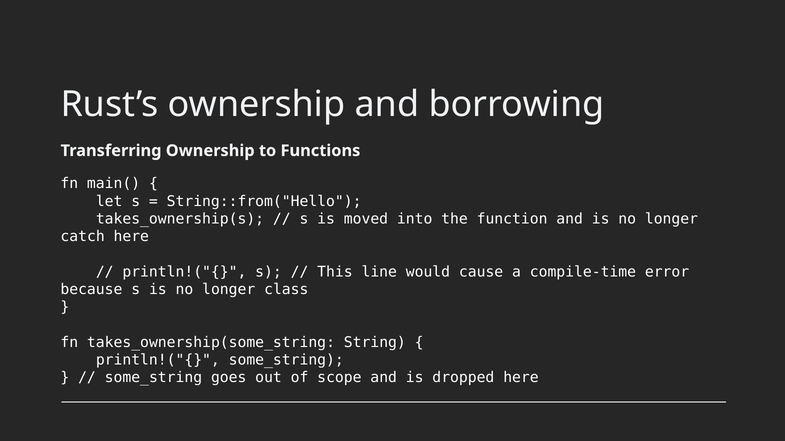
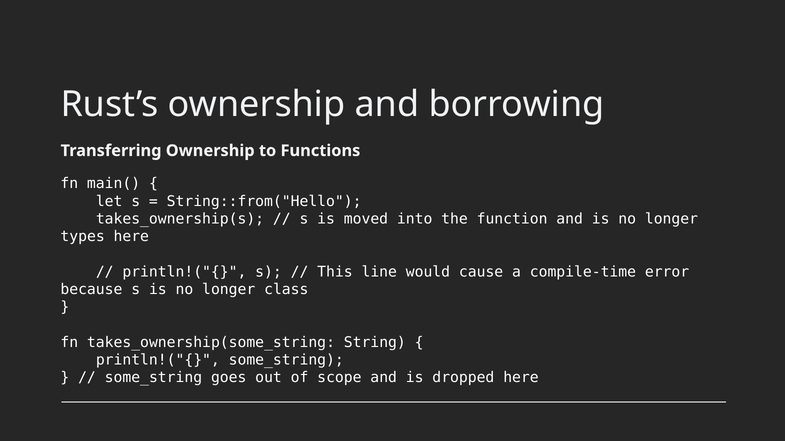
catch: catch -> types (83, 237)
